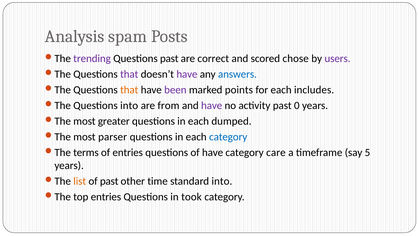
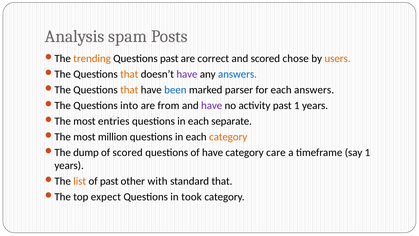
trending colour: purple -> orange (92, 59)
users colour: purple -> orange (338, 59)
that colour: purple -> orange (129, 74)
been colour: purple -> blue (175, 90)
points: points -> parser (239, 90)
each includes: includes -> answers (314, 90)
past 0: 0 -> 1 (297, 105)
greater: greater -> entries (114, 121)
dumped: dumped -> separate (232, 121)
parser: parser -> million (113, 137)
category colour: blue -> orange (228, 137)
terms: terms -> dump (86, 152)
of entries: entries -> scored (128, 152)
say 5: 5 -> 1 (367, 152)
time: time -> with (158, 181)
standard into: into -> that (222, 181)
top entries: entries -> expect (106, 197)
